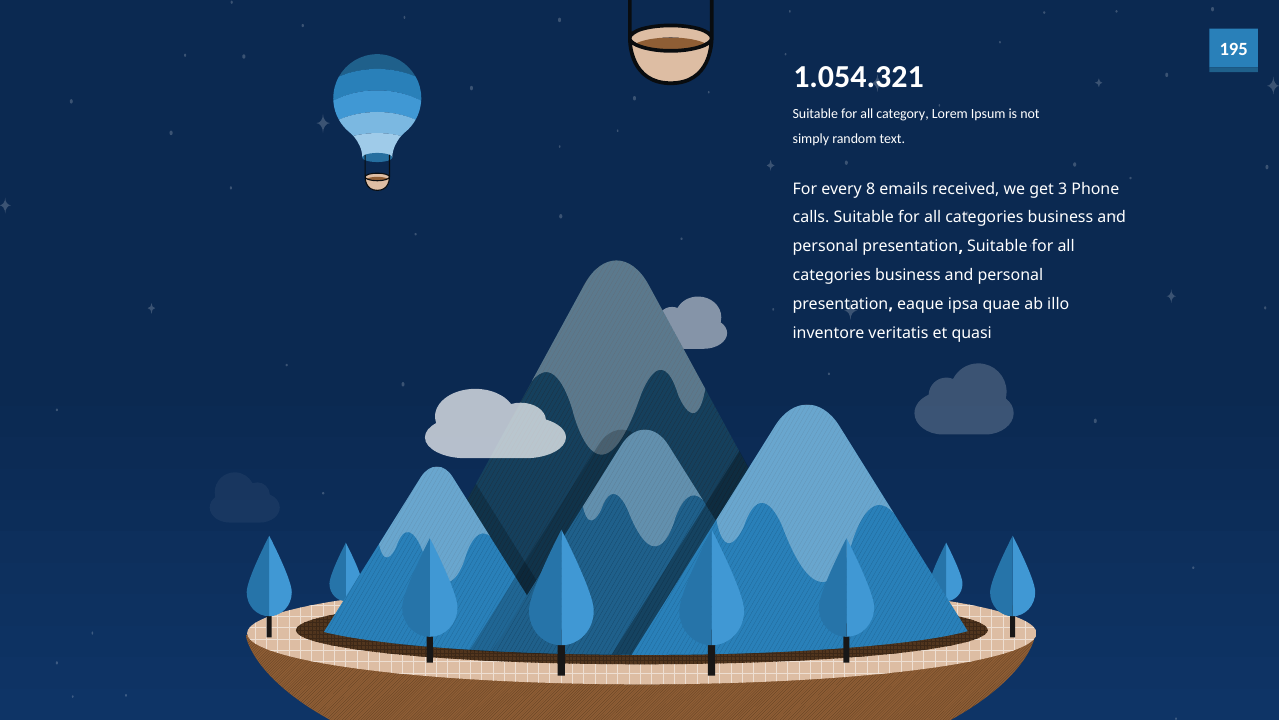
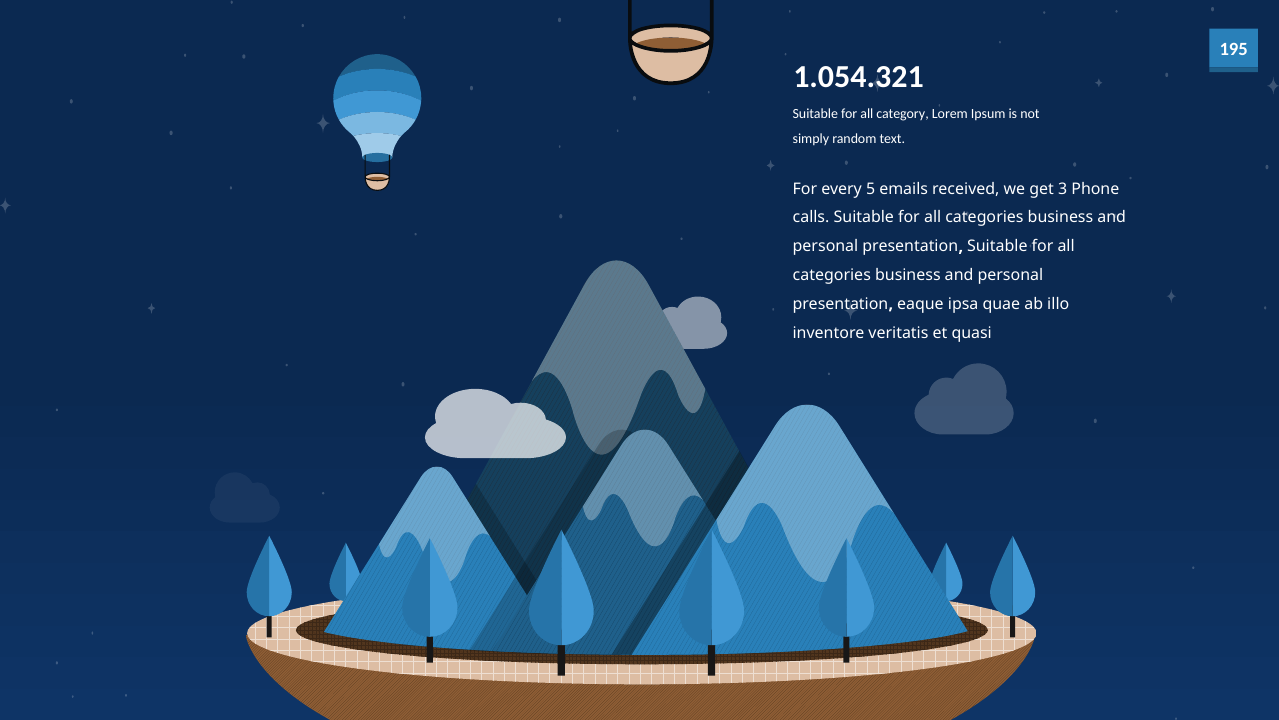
8: 8 -> 5 (871, 189)
